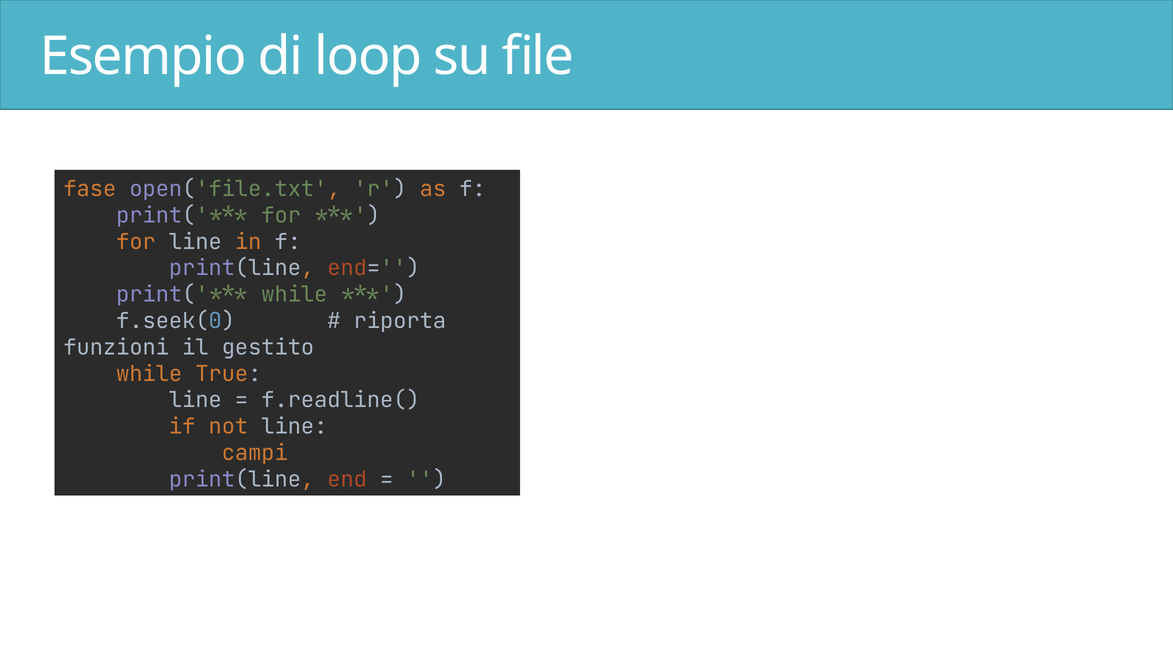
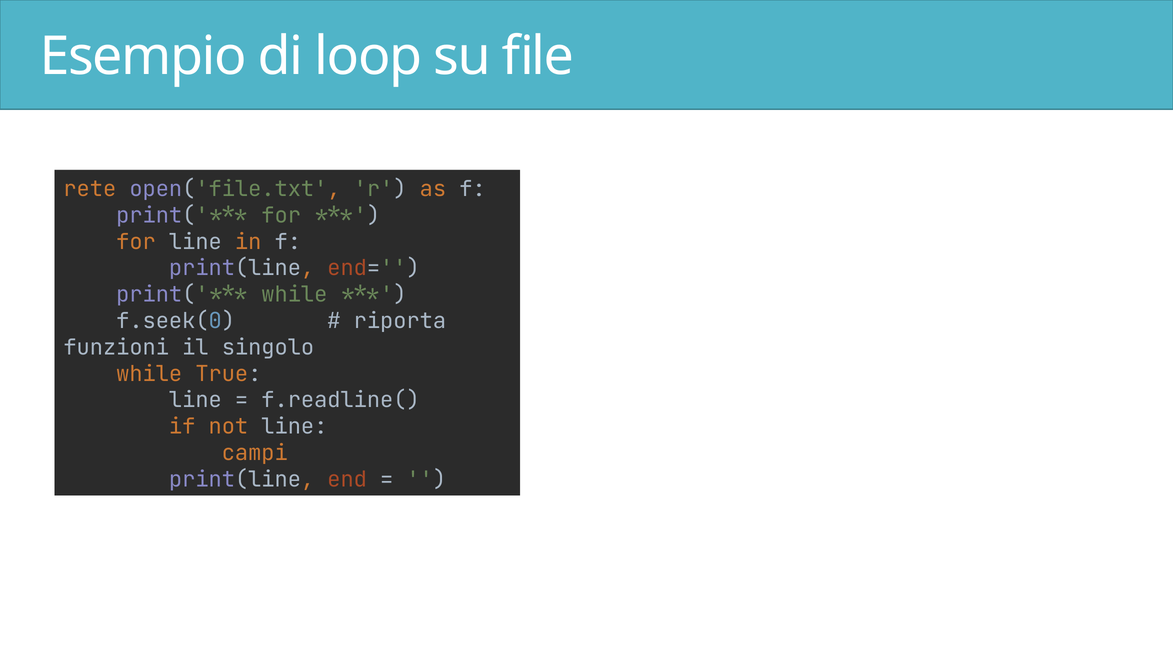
fase: fase -> rete (90, 189)
gestito: gestito -> singolo (268, 347)
